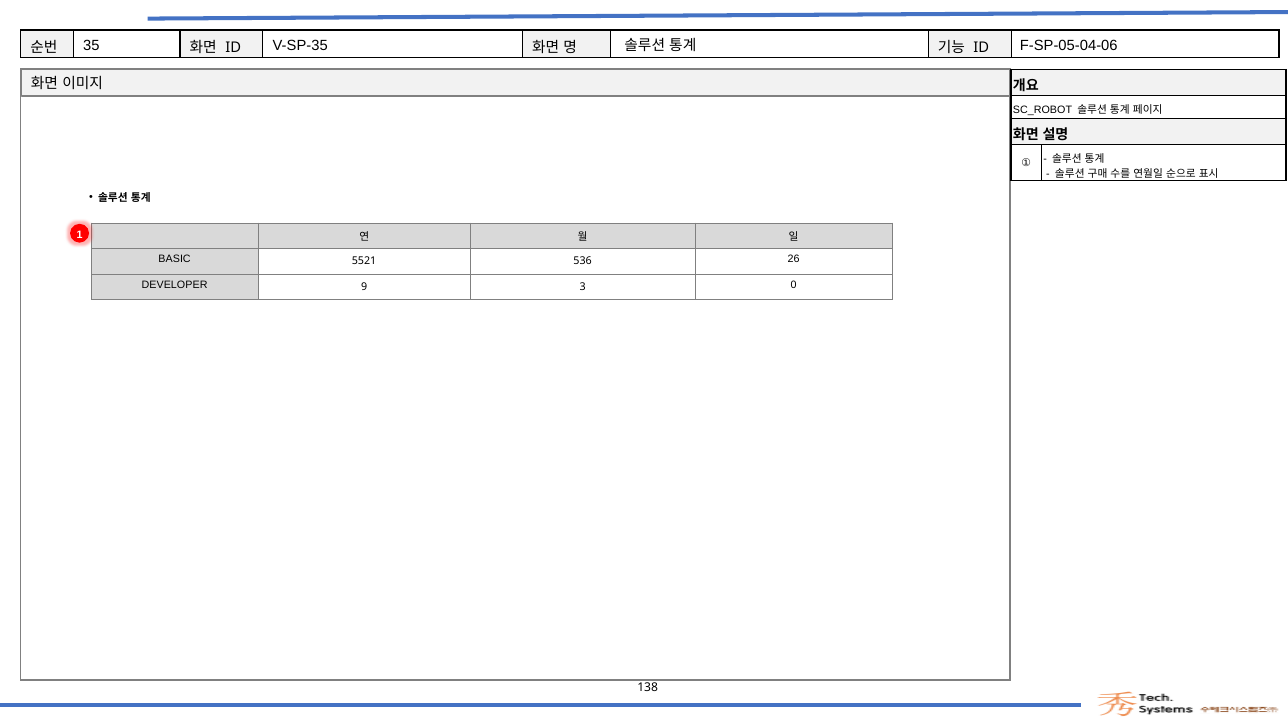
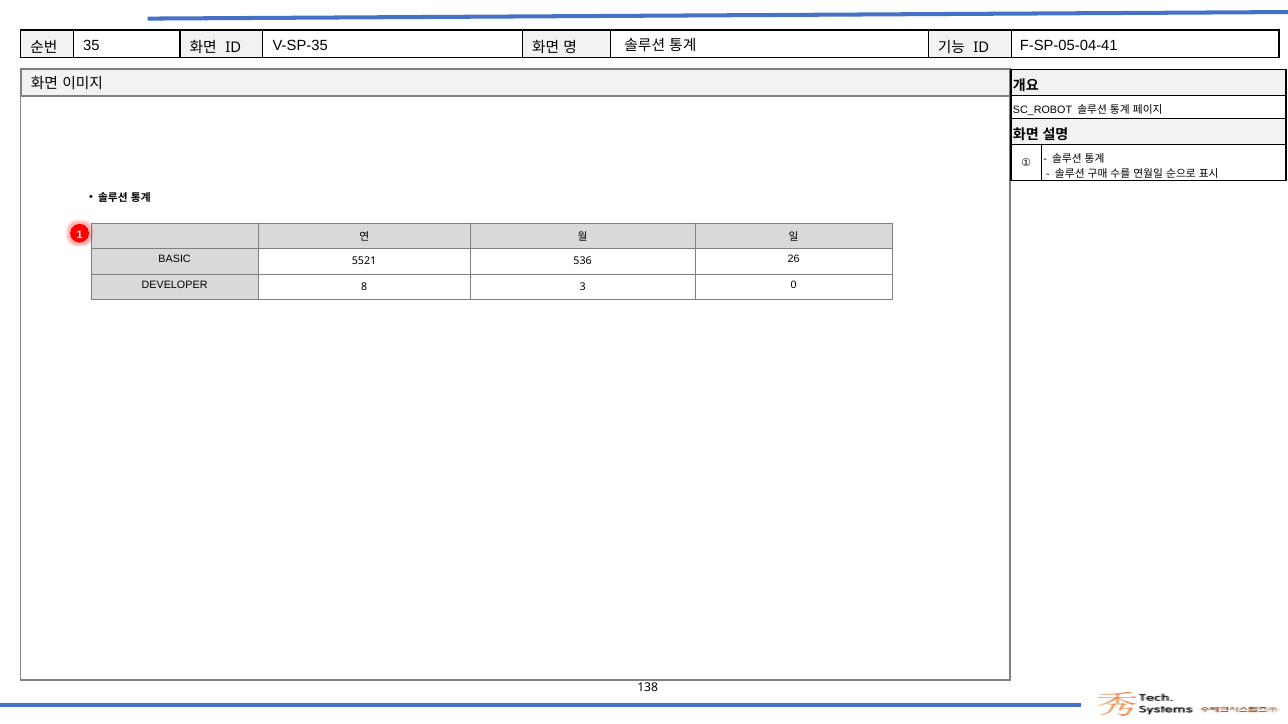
F-SP-05-04-06: F-SP-05-04-06 -> F-SP-05-04-41 (1069, 45)
9: 9 -> 8 (364, 287)
